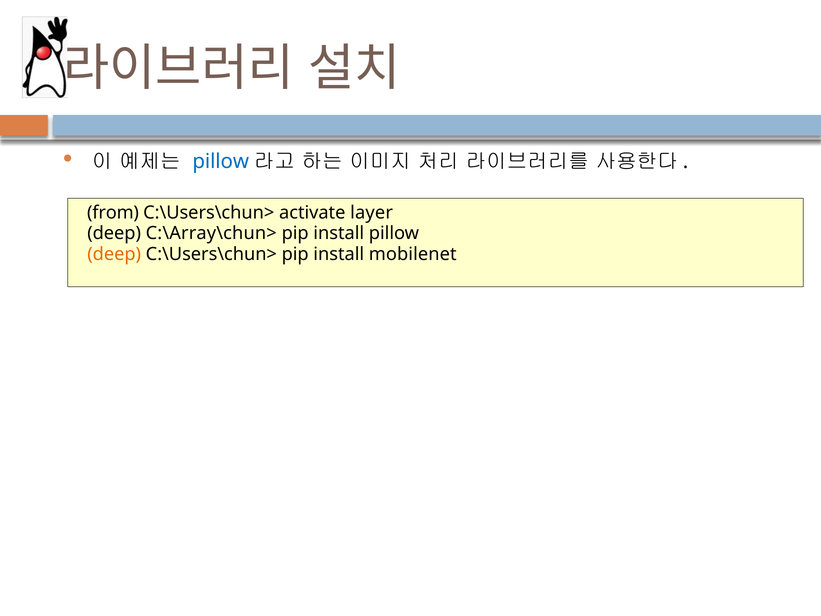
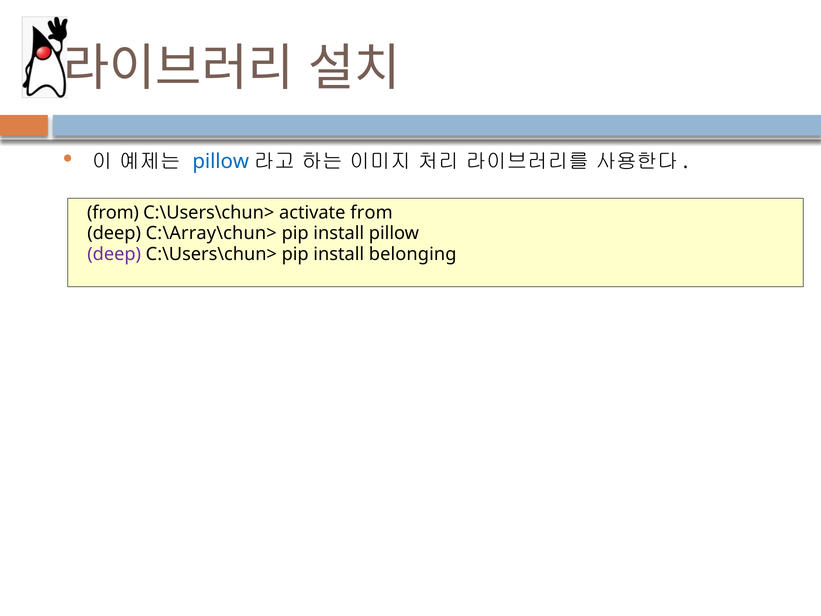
activate layer: layer -> from (372, 213)
deep colour: orange -> purple (114, 254)
mobilenet: mobilenet -> belonging (413, 254)
